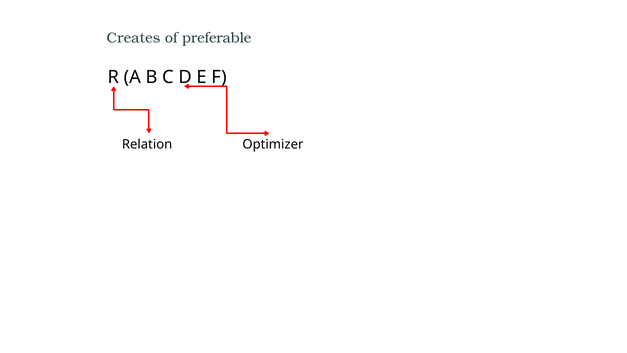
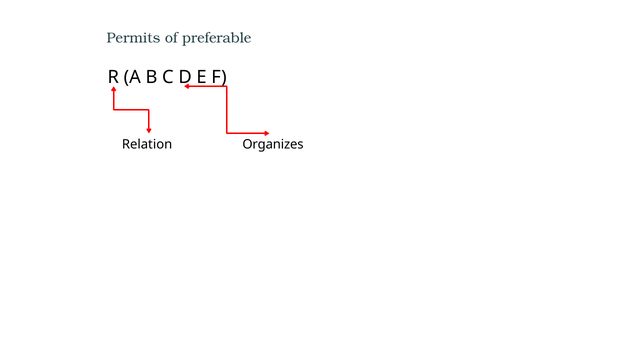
Creates: Creates -> Permits (133, 38)
Optimizer: Optimizer -> Organizes (273, 144)
